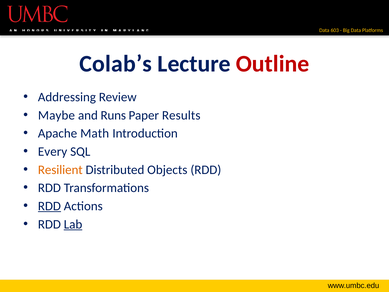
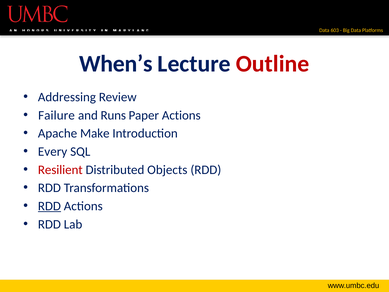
Colab’s: Colab’s -> When’s (116, 64)
Maybe: Maybe -> Failure (56, 115)
Paper Results: Results -> Actions (181, 115)
Math: Math -> Make (95, 133)
Resilient colour: orange -> red (60, 170)
Lab underline: present -> none (73, 224)
